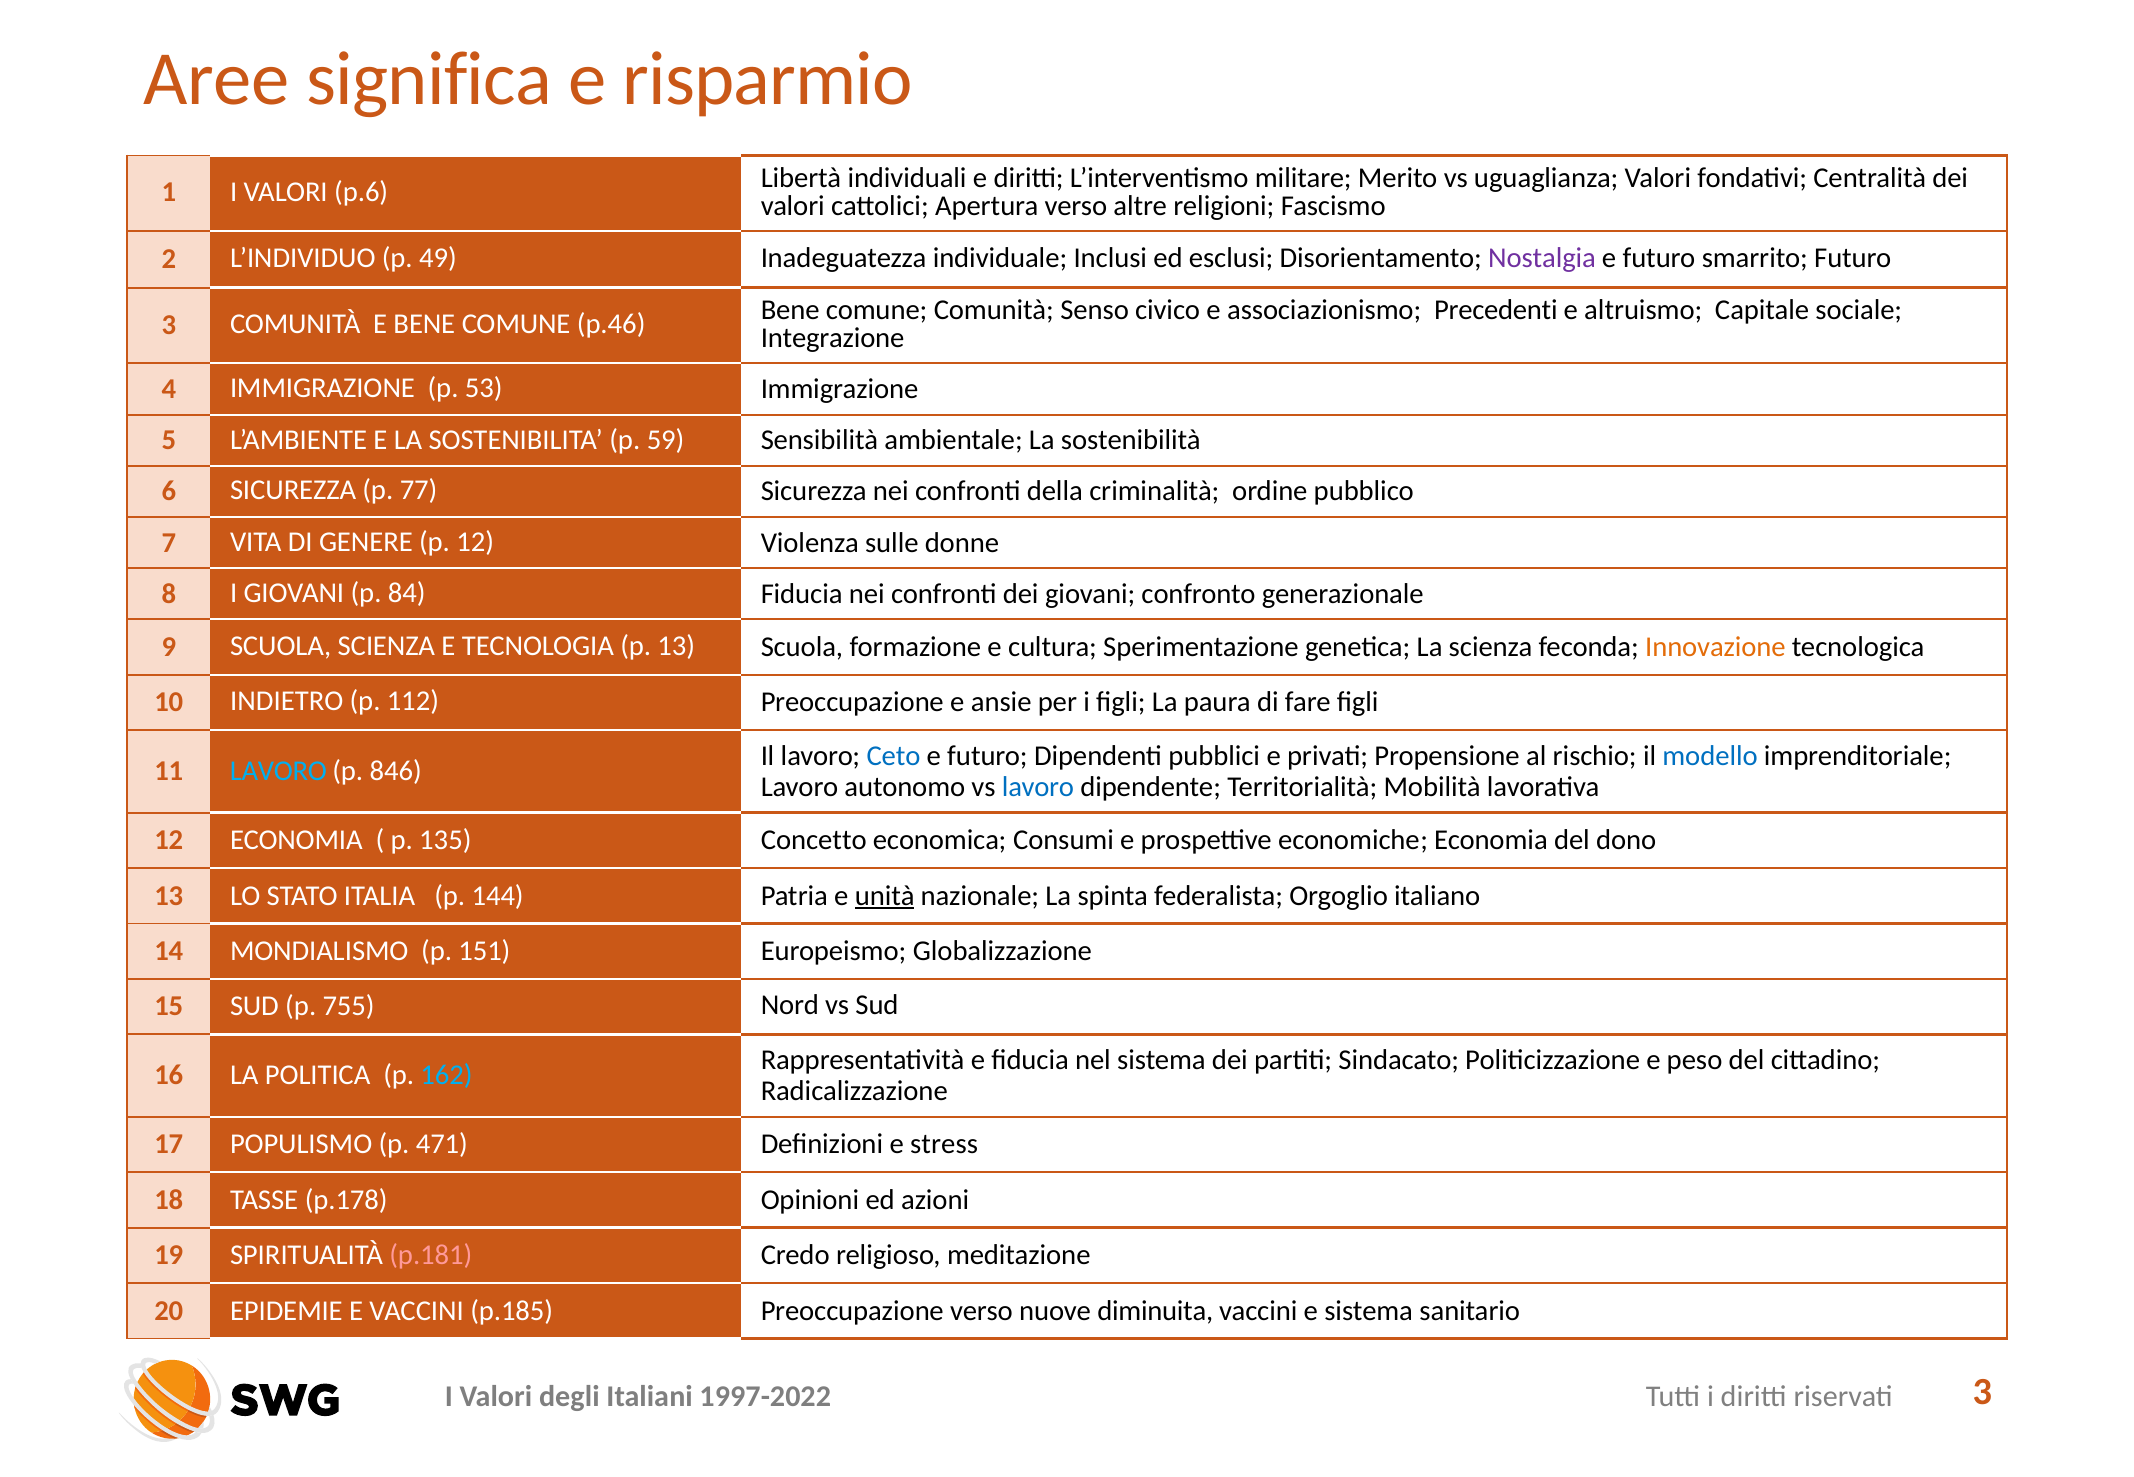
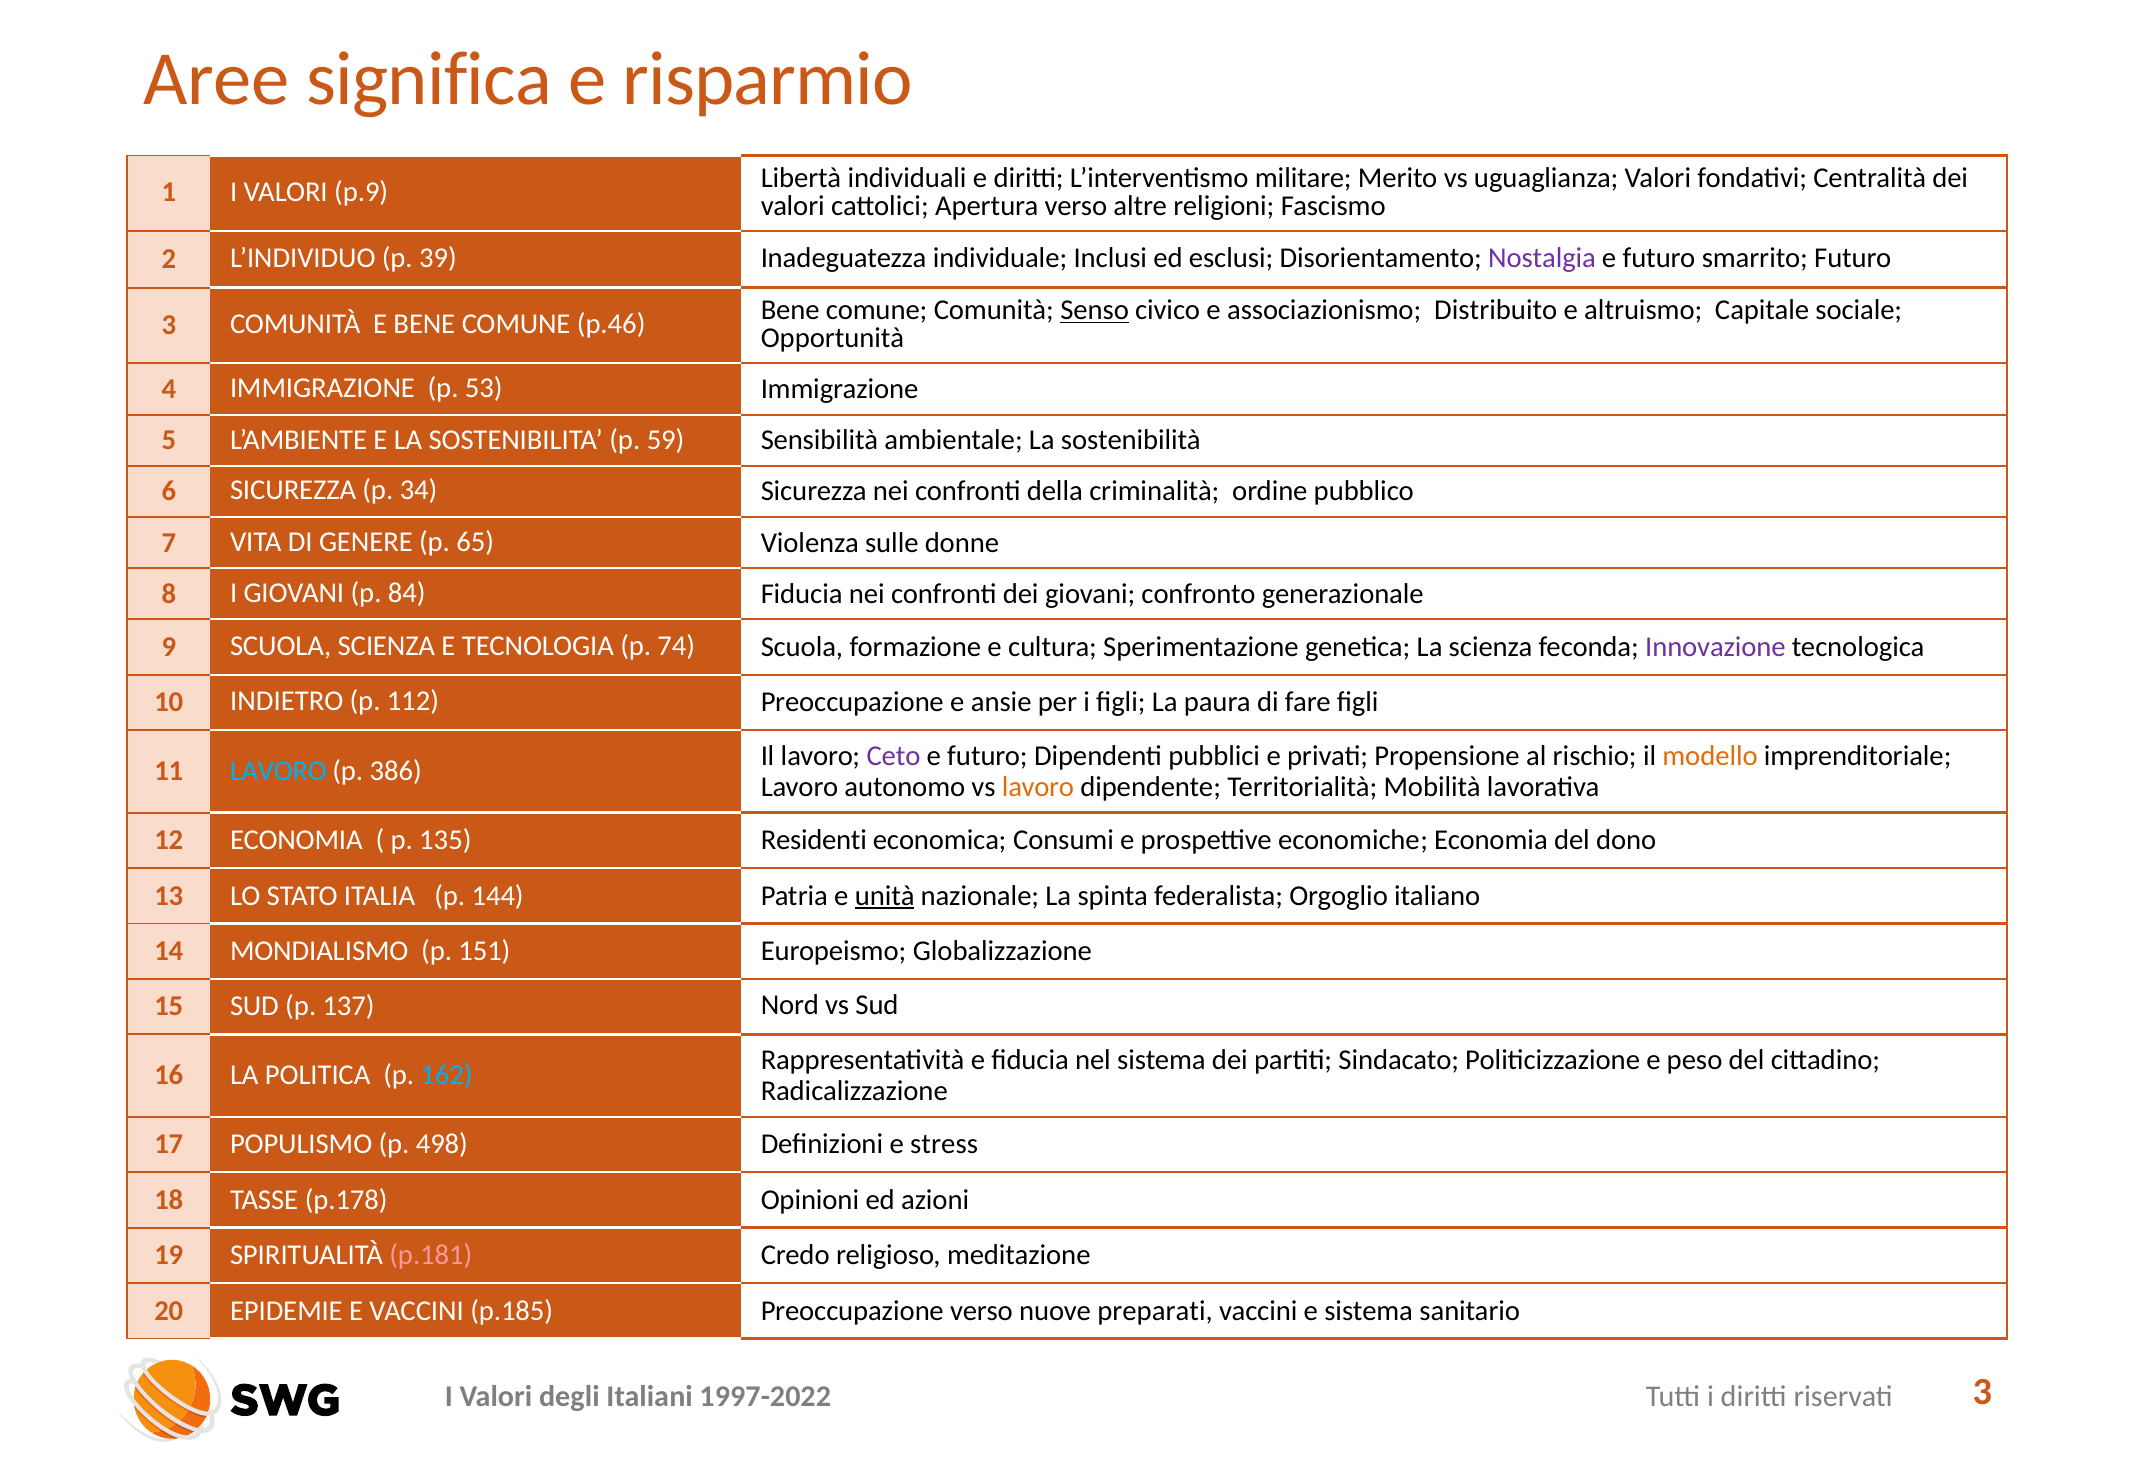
p.6: p.6 -> p.9 (361, 192)
49: 49 -> 39 (438, 258)
Senso underline: none -> present (1095, 310)
Precedenti: Precedenti -> Distribuito (1496, 310)
Integrazione: Integrazione -> Opportunità (832, 338)
77: 77 -> 34 (419, 491)
p 12: 12 -> 65 (475, 542)
p 13: 13 -> 74 (676, 646)
Innovazione colour: orange -> purple (1715, 647)
Ceto colour: blue -> purple (894, 756)
modello colour: blue -> orange (1710, 756)
846: 846 -> 386 (396, 771)
lavoro colour: blue -> orange (1038, 787)
Concetto: Concetto -> Residenti (814, 840)
755: 755 -> 137 (349, 1007)
471: 471 -> 498 (442, 1145)
diminuita: diminuita -> preparati (1155, 1311)
